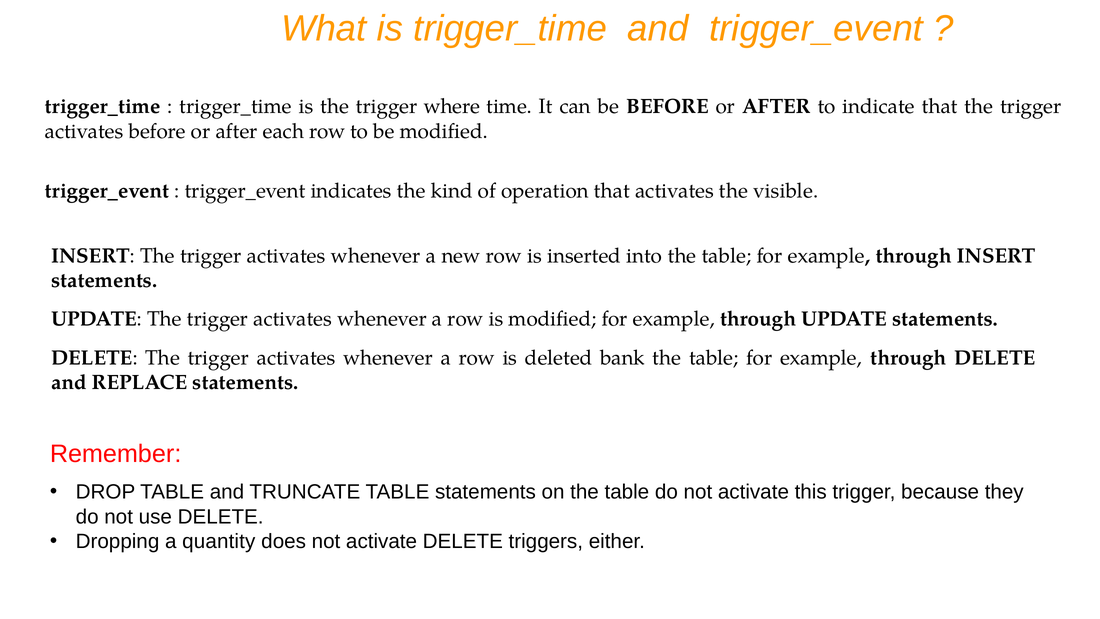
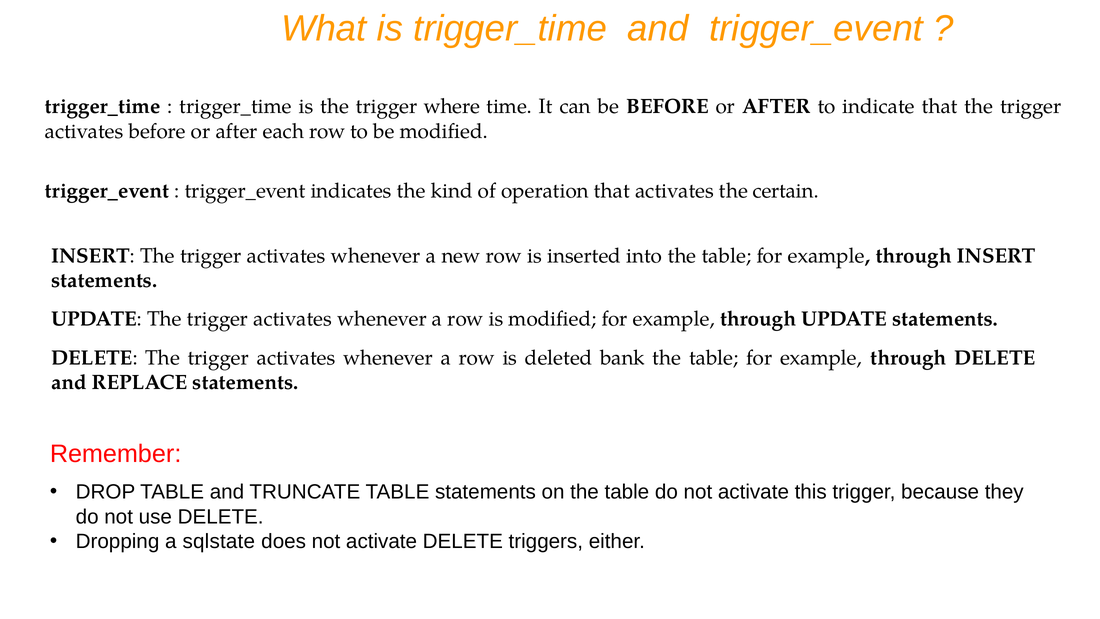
visible: visible -> certain (786, 191)
quantity: quantity -> sqlstate (219, 541)
